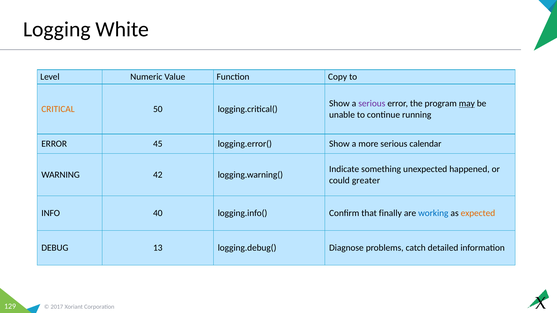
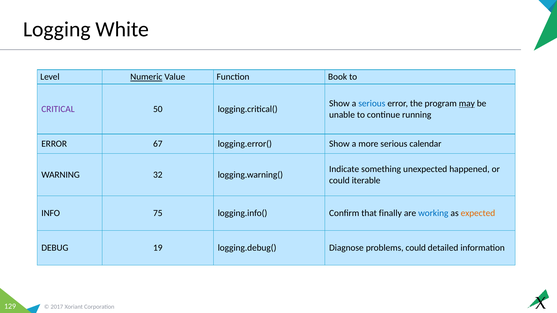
Numeric underline: none -> present (146, 77)
Copy: Copy -> Book (338, 77)
serious colour: purple -> blue (372, 104)
CRITICAL colour: orange -> purple (58, 109)
45: 45 -> 67 (158, 144)
42: 42 -> 32 (158, 175)
greater: greater -> iterable (366, 181)
40: 40 -> 75 (158, 213)
13: 13 -> 19 (158, 248)
problems catch: catch -> could (416, 248)
